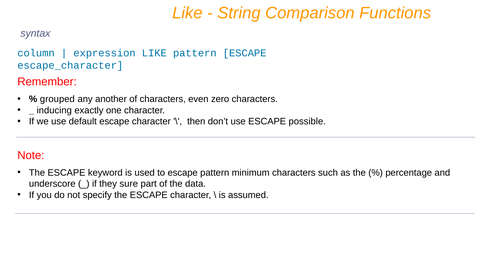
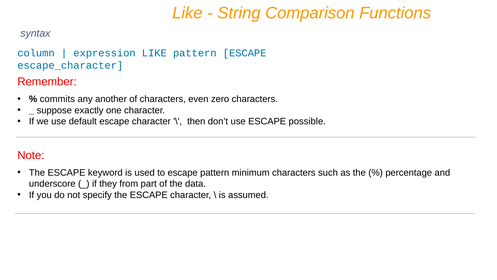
grouped: grouped -> commits (57, 99)
inducing: inducing -> suppose (54, 110)
sure: sure -> from (129, 184)
